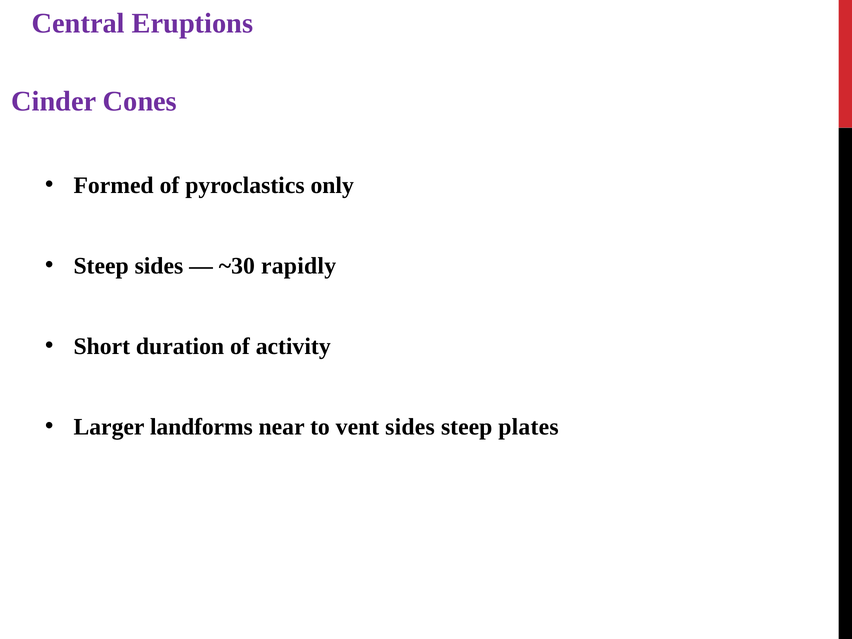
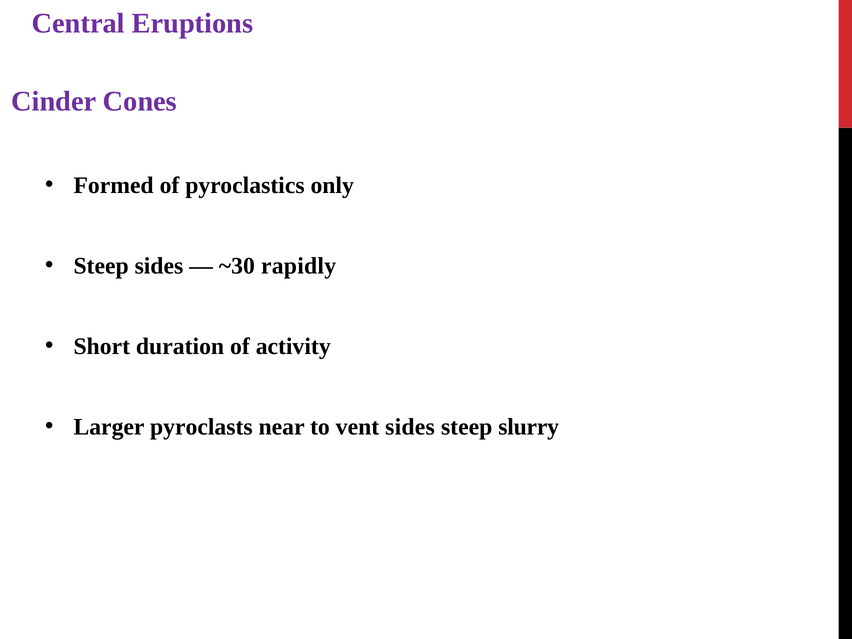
landforms: landforms -> pyroclasts (201, 427)
plates: plates -> slurry (529, 427)
